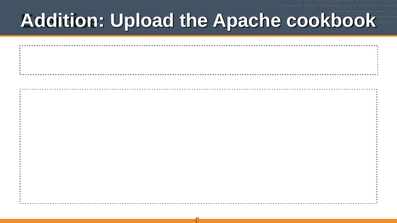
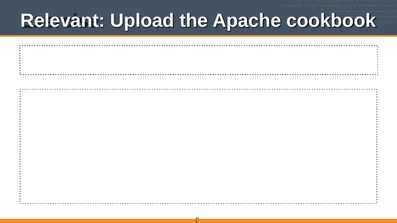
Addition: Addition -> Relevant (63, 21)
